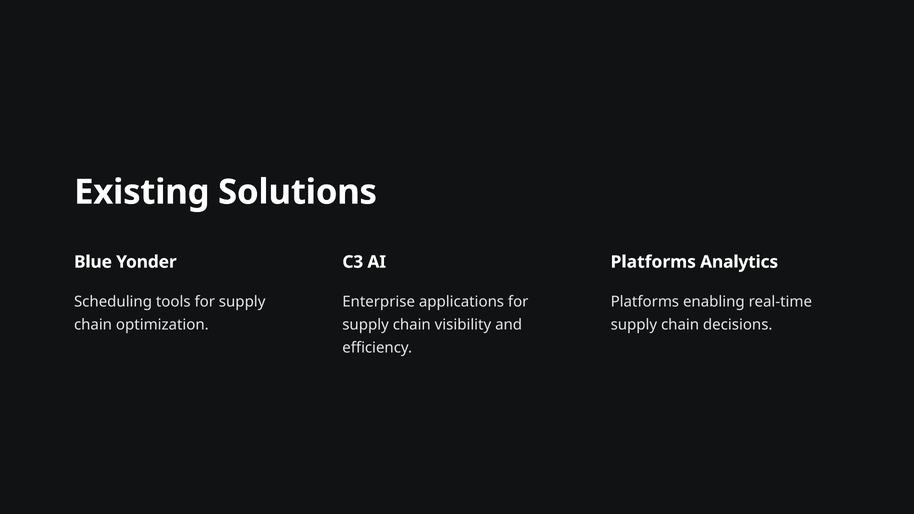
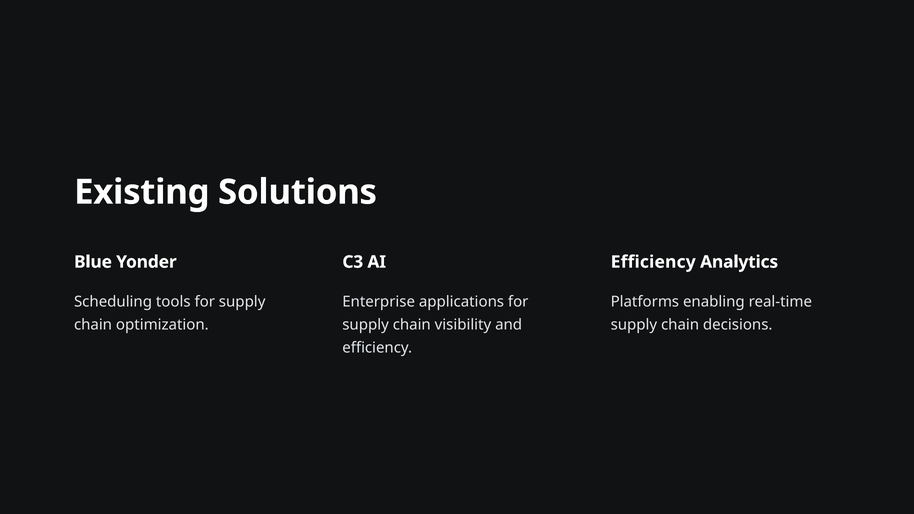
Platforms: Platforms -> Efficiency (653, 262)
